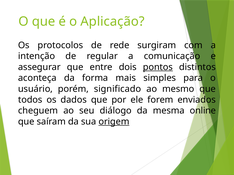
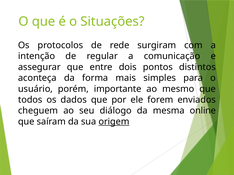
Aplicação: Aplicação -> Situações (112, 21)
pontos underline: present -> none (158, 67)
significado: significado -> importante (118, 89)
